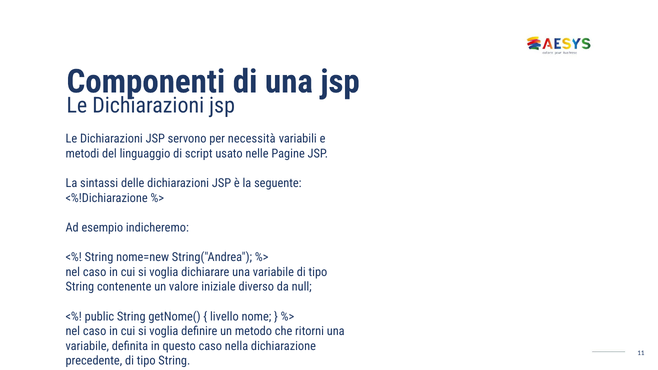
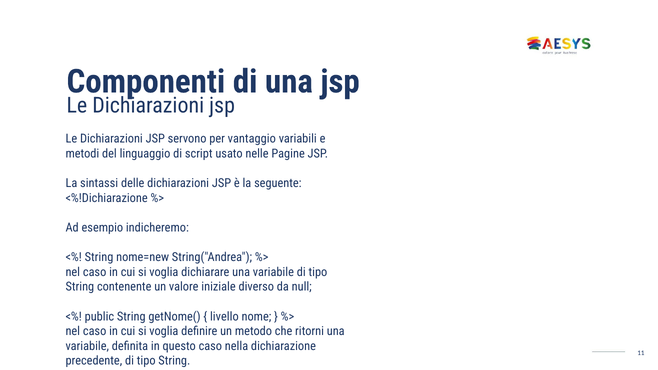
necessità: necessità -> vantaggio (252, 139)
